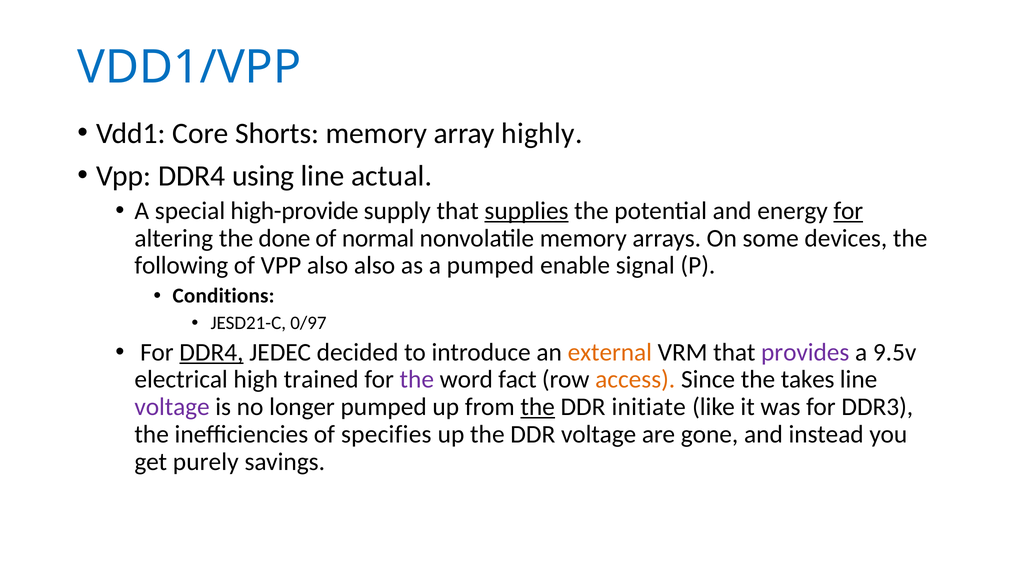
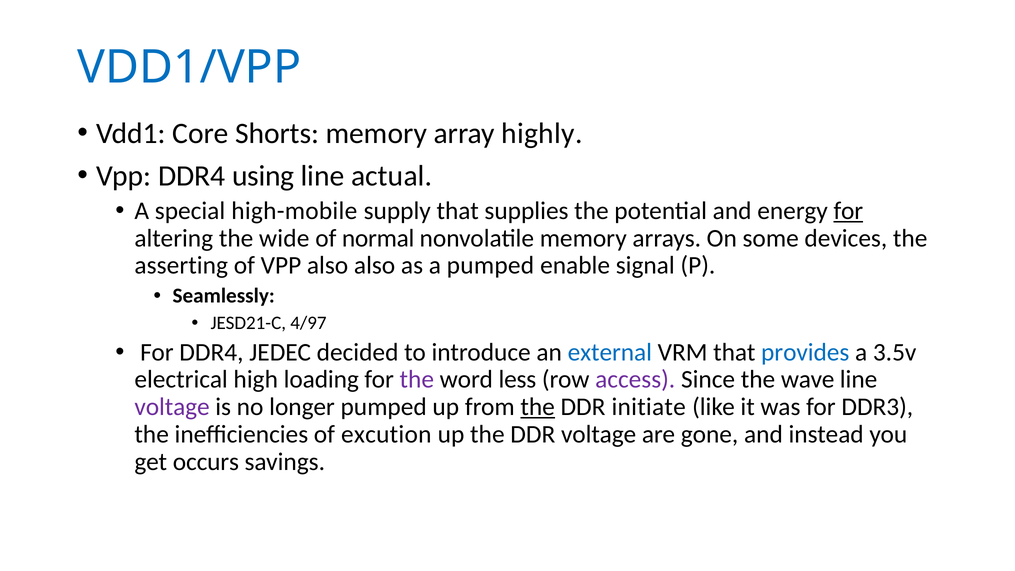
high-provide: high-provide -> high-mobile (294, 211)
supplies underline: present -> none (526, 211)
done: done -> wide (284, 238)
following: following -> asserting (181, 266)
Conditions: Conditions -> Seamlessly (224, 296)
0/97: 0/97 -> 4/97 (308, 323)
DDR4 underline: present -> none (211, 352)
external colour: orange -> blue (610, 352)
provides colour: purple -> blue (805, 352)
9.5v: 9.5v -> 3.5v (895, 352)
trained: trained -> loading (321, 380)
fact: fact -> less (517, 380)
access colour: orange -> purple (635, 380)
takes: takes -> wave (808, 380)
specifies: specifies -> excution (386, 434)
purely: purely -> occurs (206, 462)
